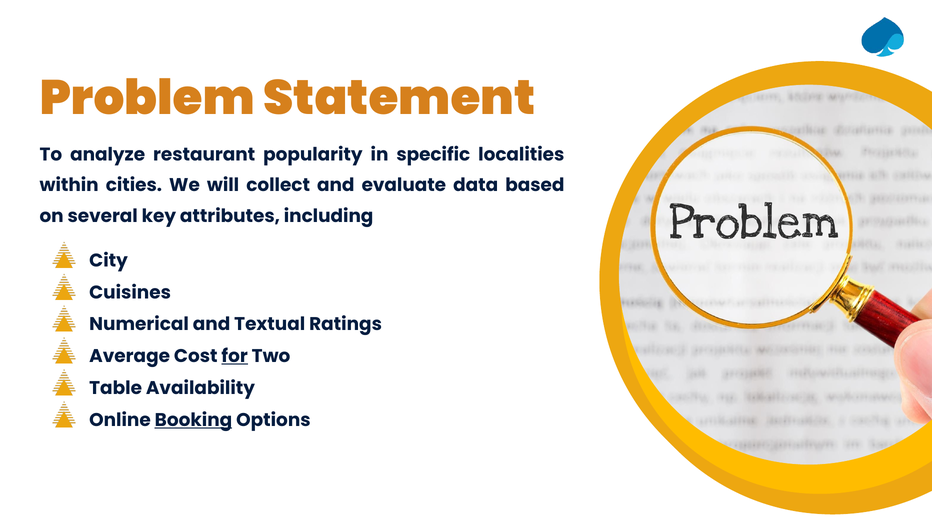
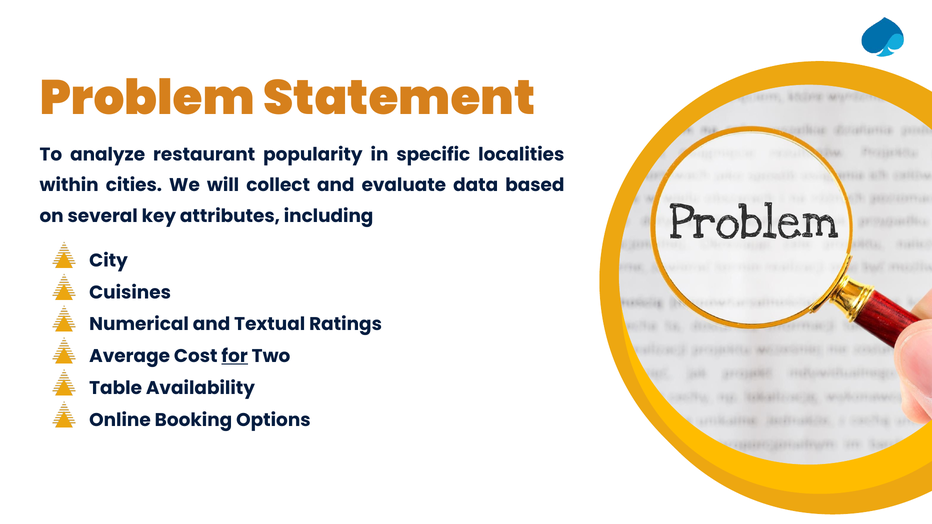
Booking underline: present -> none (193, 420)
